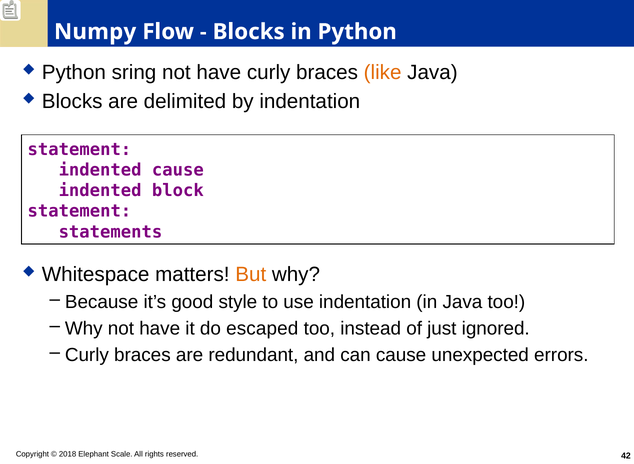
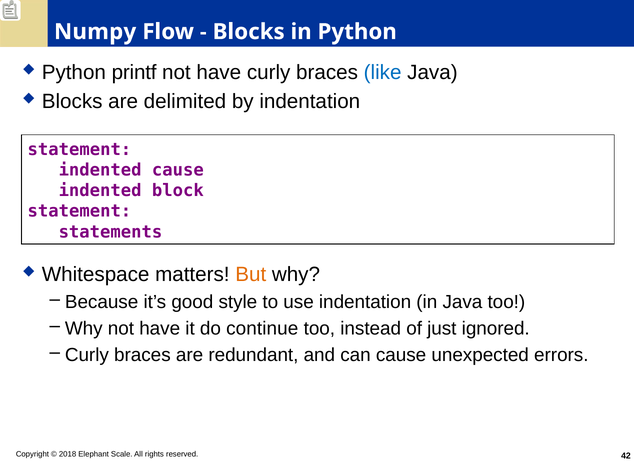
sring: sring -> printf (134, 73)
like colour: orange -> blue (383, 73)
escaped: escaped -> continue (262, 328)
